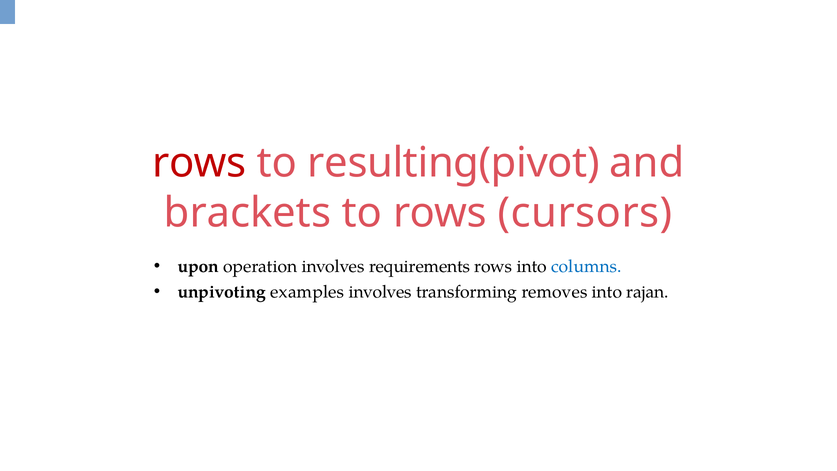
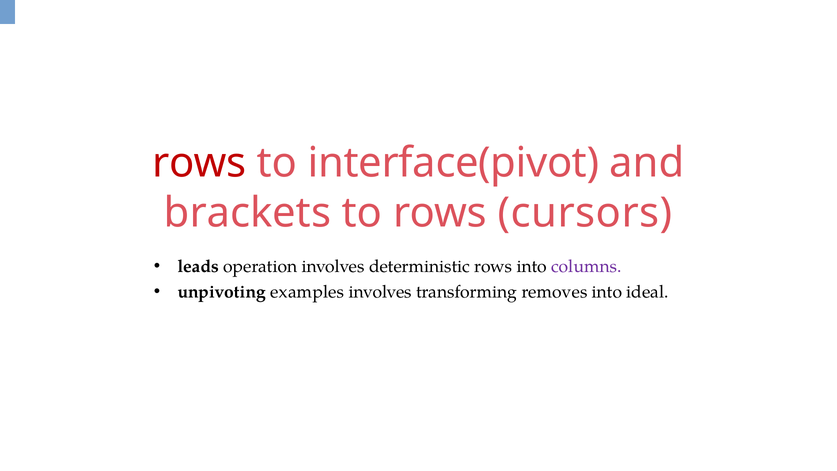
resulting(pivot: resulting(pivot -> interface(pivot (454, 163)
upon: upon -> leads (198, 267)
requirements: requirements -> deterministic (420, 267)
columns colour: blue -> purple (586, 267)
rajan: rajan -> ideal (647, 292)
